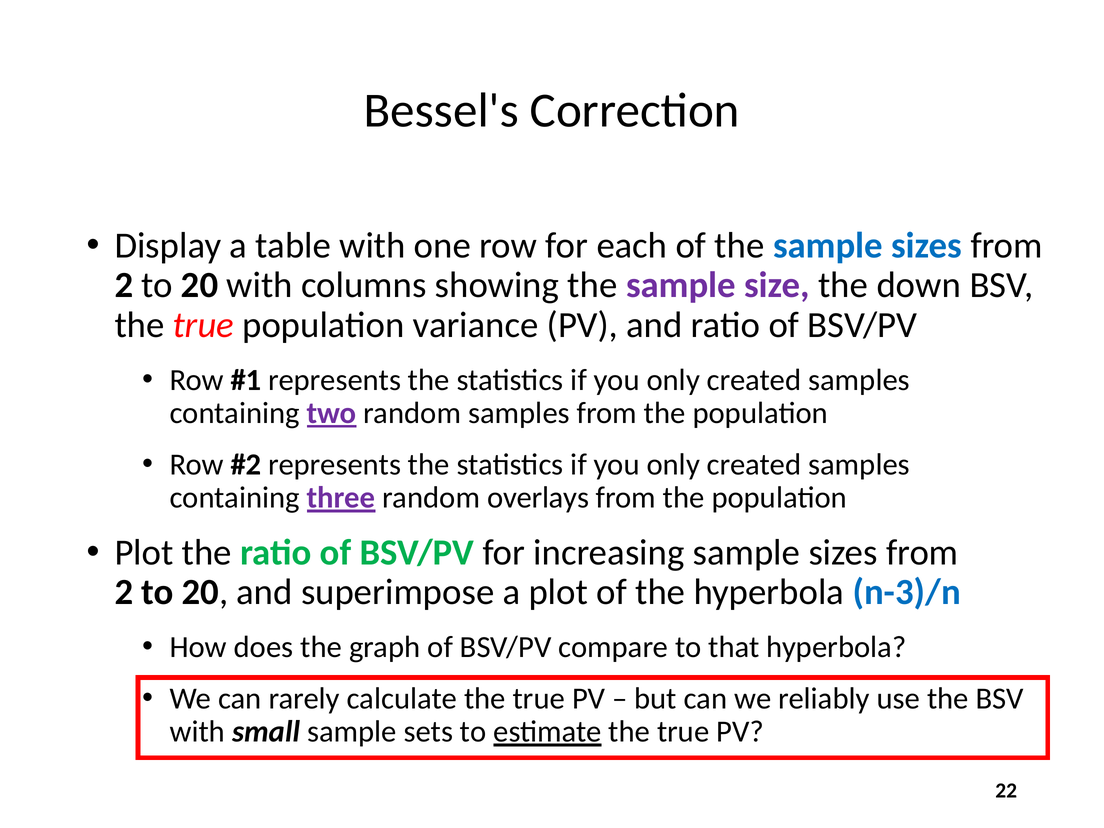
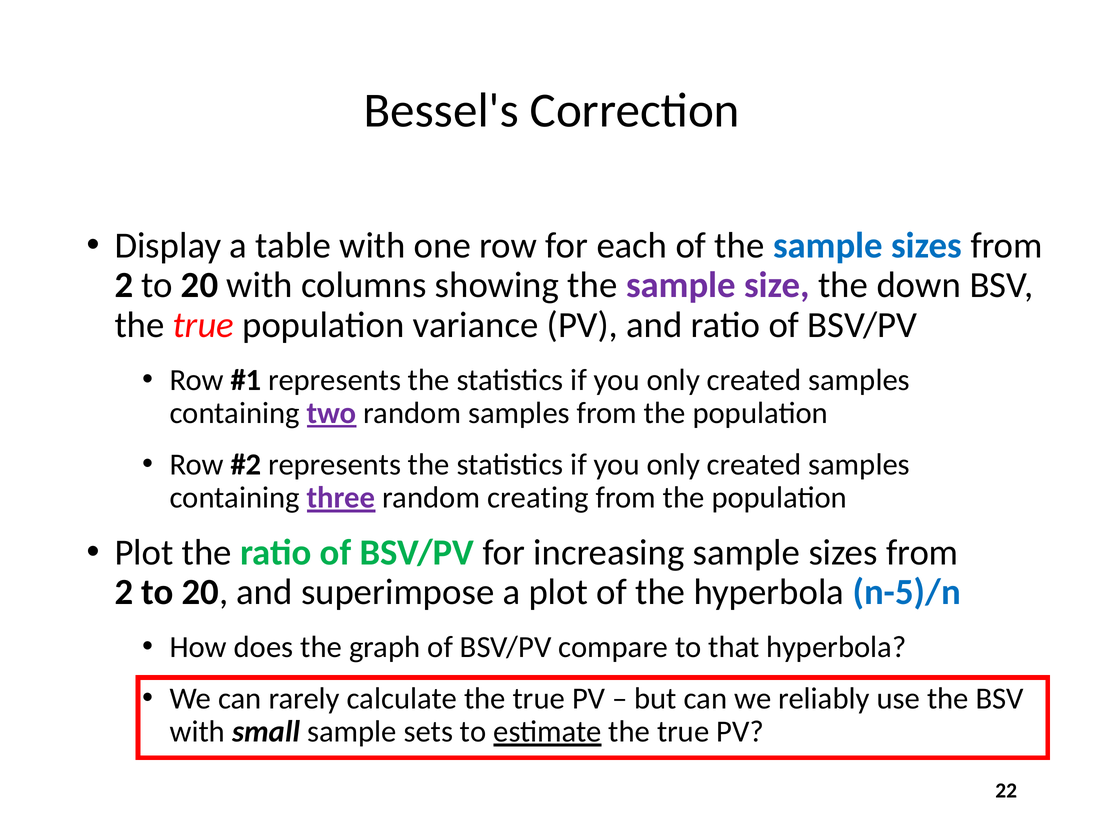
overlays: overlays -> creating (538, 498)
n-3)/n: n-3)/n -> n-5)/n (907, 592)
